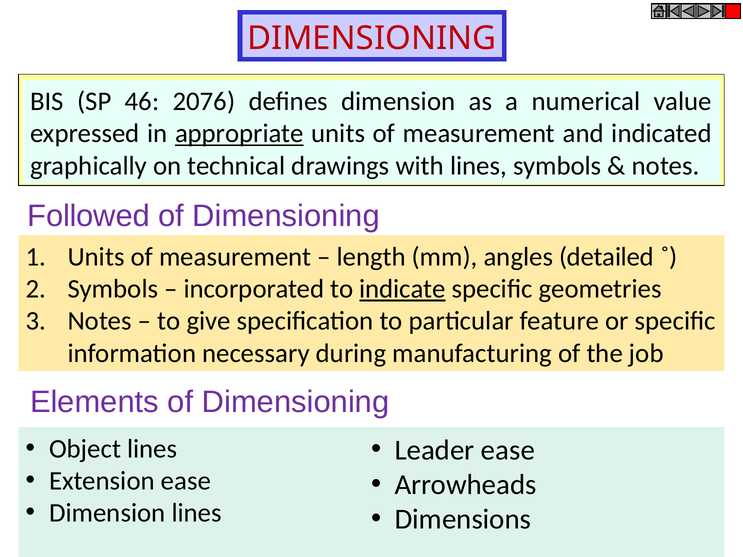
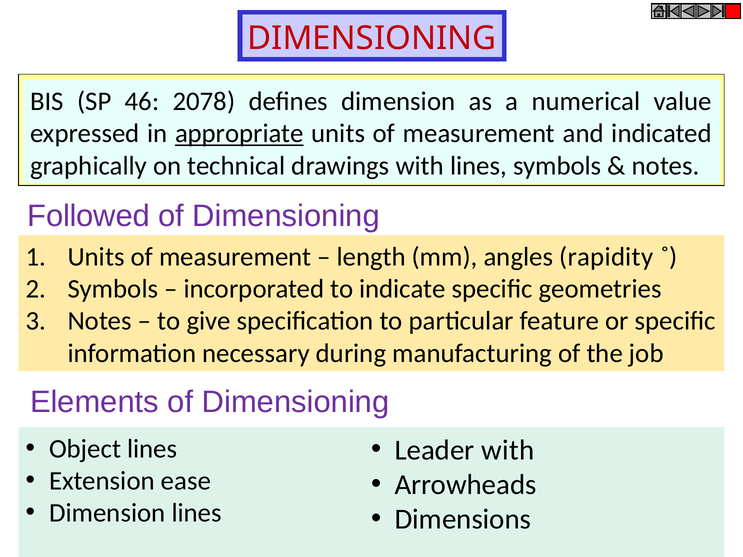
2076: 2076 -> 2078 (204, 101)
detailed: detailed -> rapidity (606, 257)
indicate underline: present -> none (403, 289)
Leader ease: ease -> with (508, 450)
